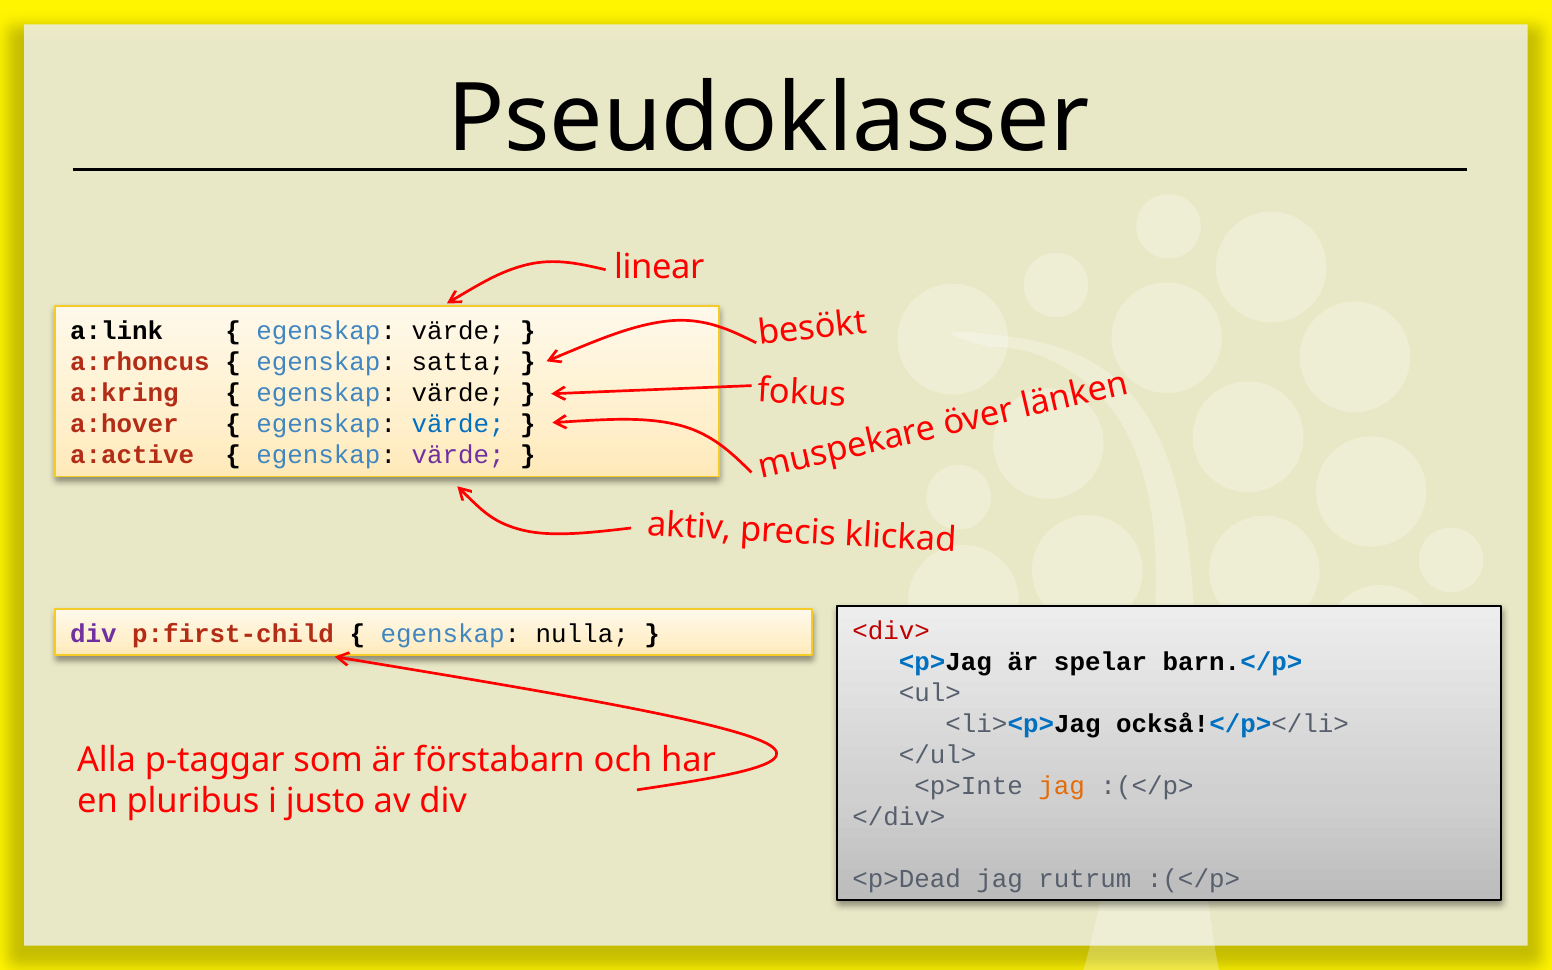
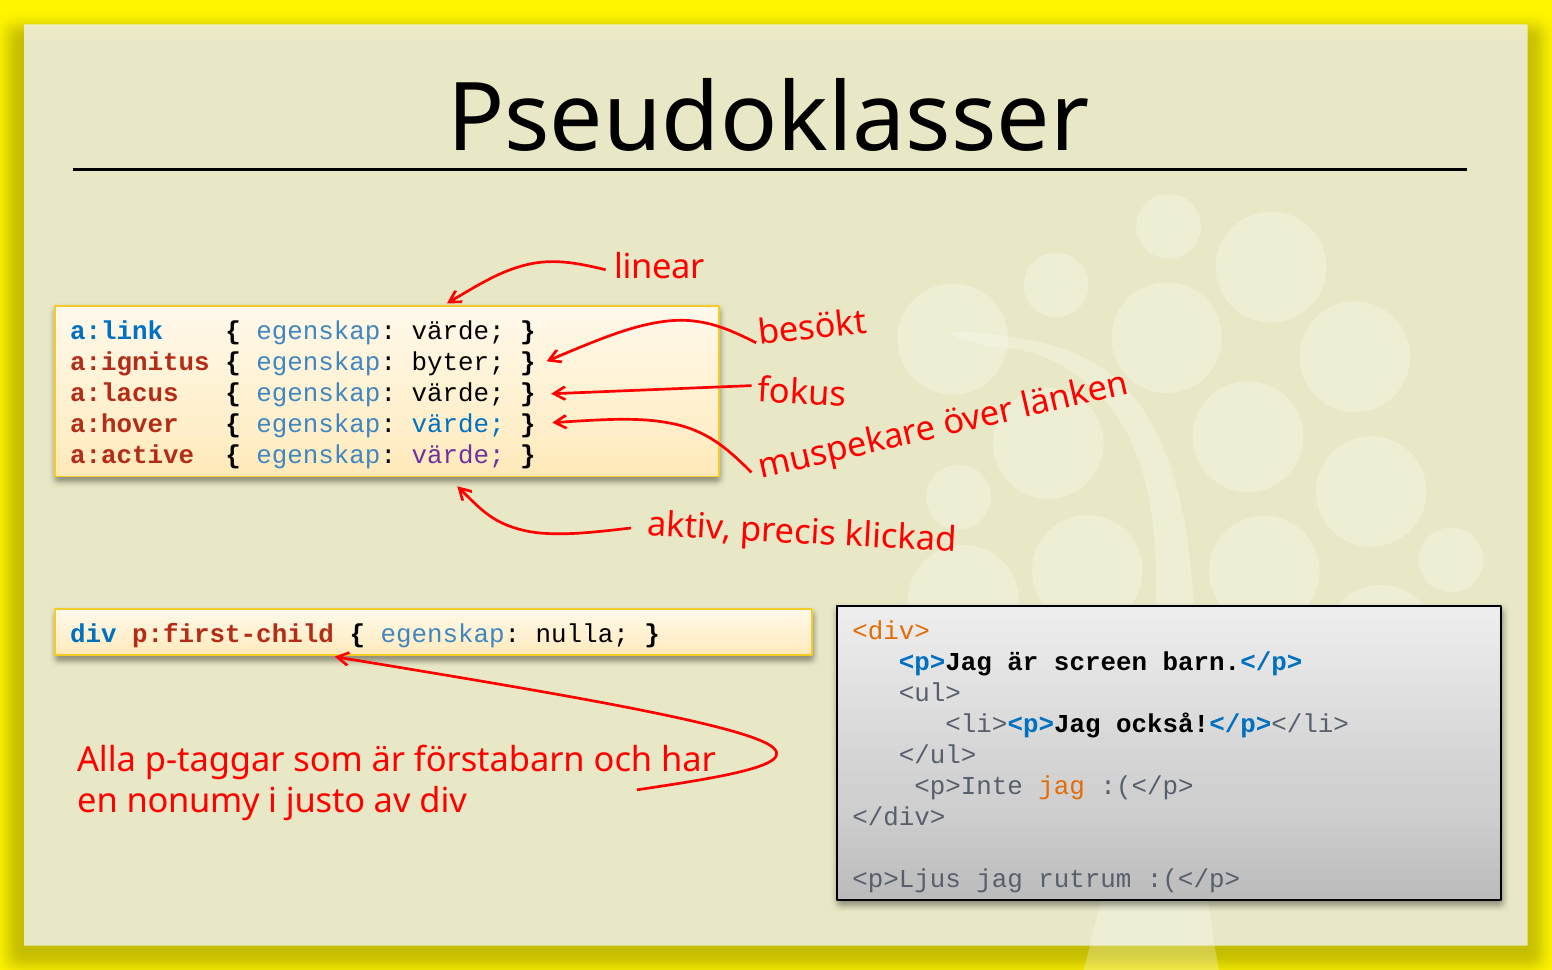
a:link colour: black -> blue (117, 331)
a:rhoncus: a:rhoncus -> a:ignitus (140, 362)
satta: satta -> byter (458, 362)
a:kring: a:kring -> a:lacus (124, 393)
<div> colour: red -> orange (891, 631)
div colour: purple -> blue (93, 634)
spelar: spelar -> screen (1101, 662)
pluribus: pluribus -> nonumy (193, 801)
<p>Dead: <p>Dead -> <p>Ljus (907, 879)
